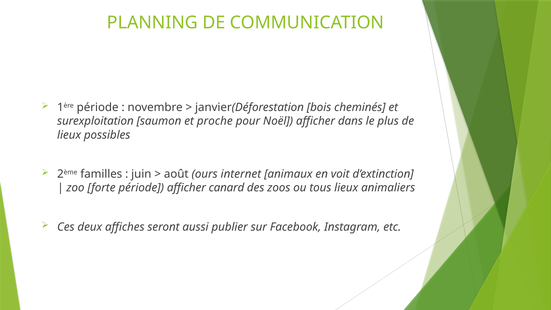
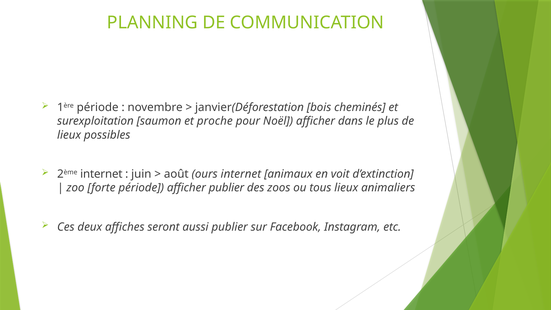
2ème familles: familles -> internet (101, 174)
afficher canard: canard -> publier (226, 188)
